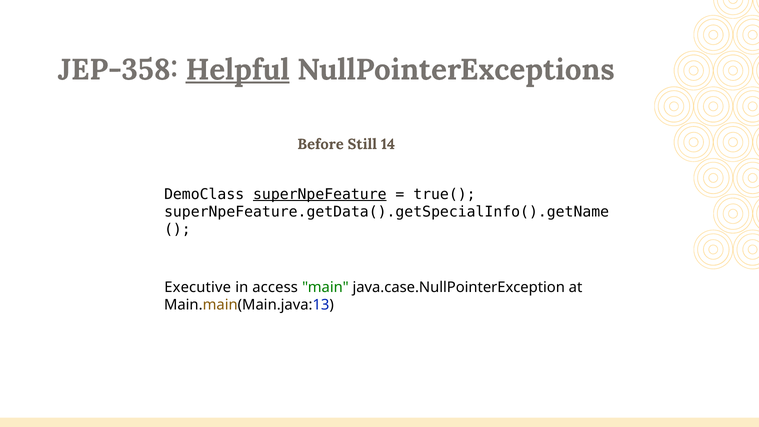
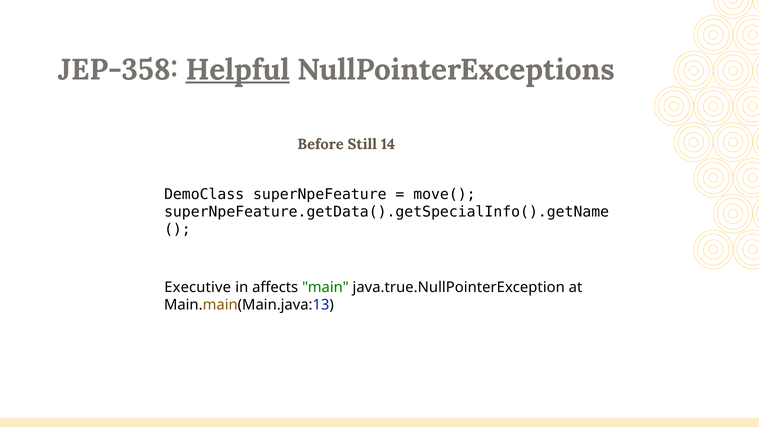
superNpeFeature underline: present -> none (320, 194)
true(: true( -> move( (444, 194)
access: access -> affects (275, 287)
java.case.NullPointerException: java.case.NullPointerException -> java.true.NullPointerException (459, 287)
